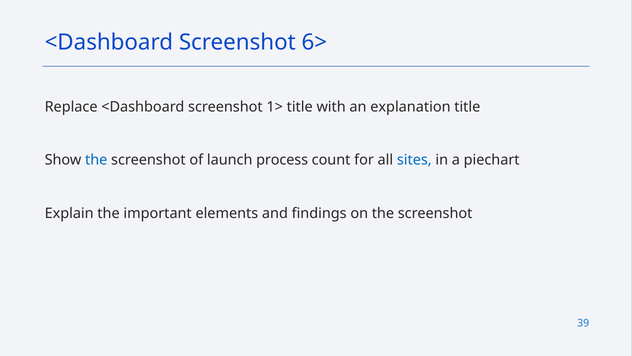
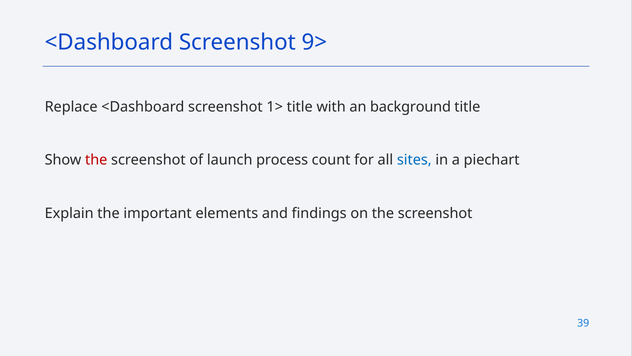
6>: 6> -> 9> (314, 42)
explanation: explanation -> background (411, 107)
the colour: blue -> red (96, 160)
